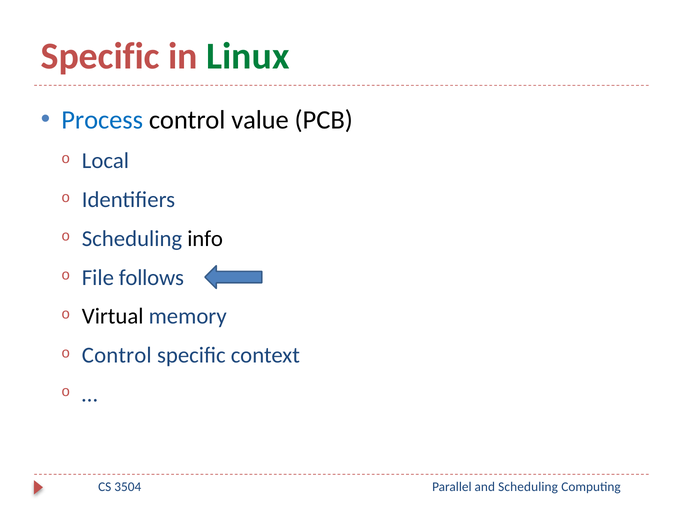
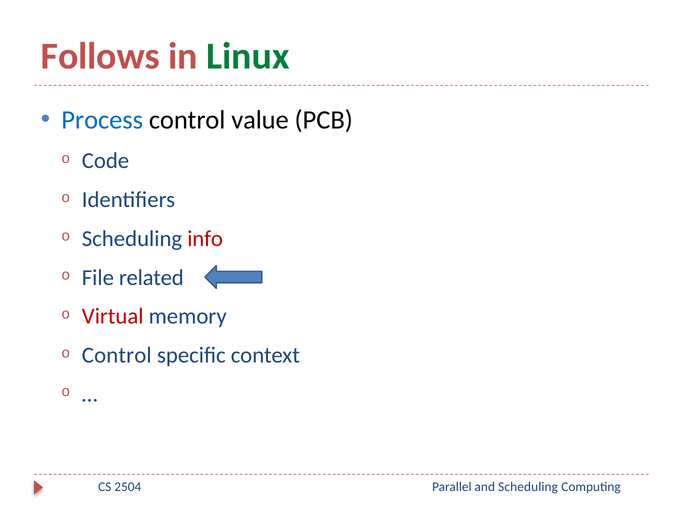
Specific: Specific -> Follows (100, 56)
Local: Local -> Code (105, 161)
info colour: black -> red (205, 239)
follows: follows -> related (151, 278)
Virtual colour: black -> red (113, 317)
3504: 3504 -> 2504 (128, 487)
